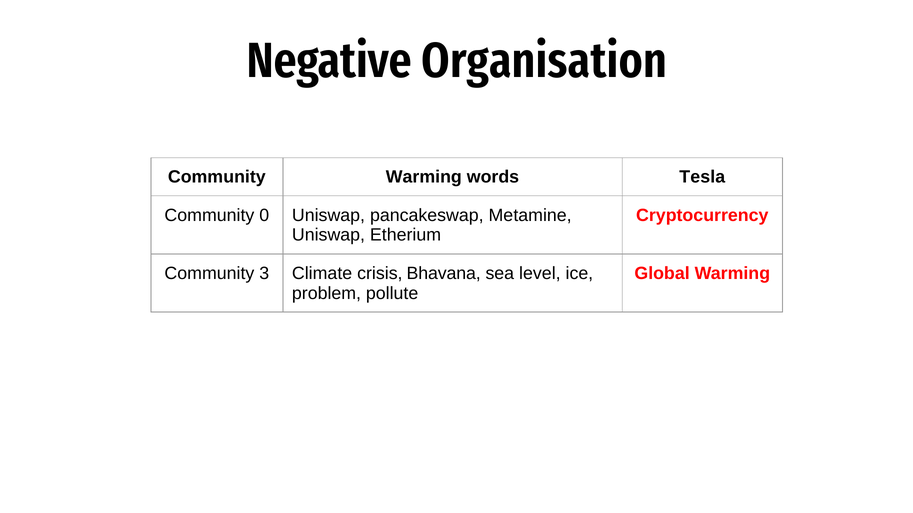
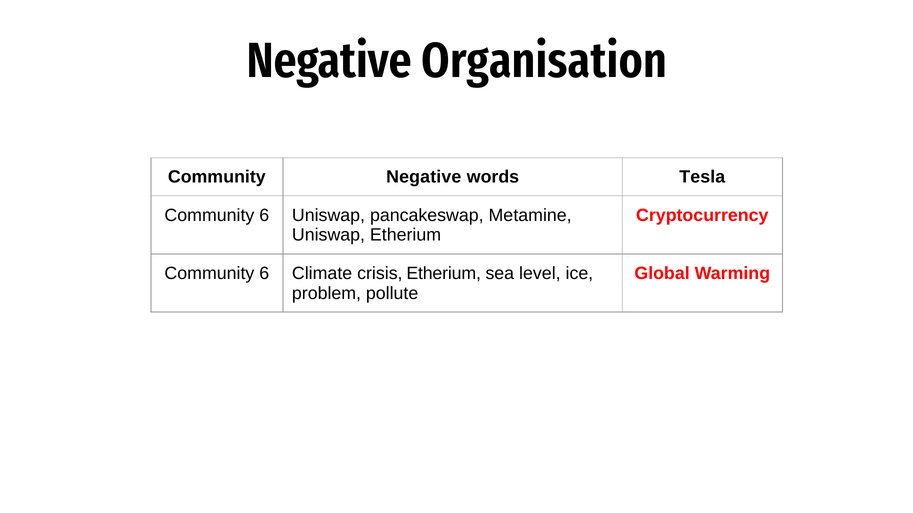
Community Warming: Warming -> Negative (424, 177)
0: 0 -> 6 (264, 215)
3: 3 -> 6 (264, 274)
crisis Bhavana: Bhavana -> Etherium (444, 274)
